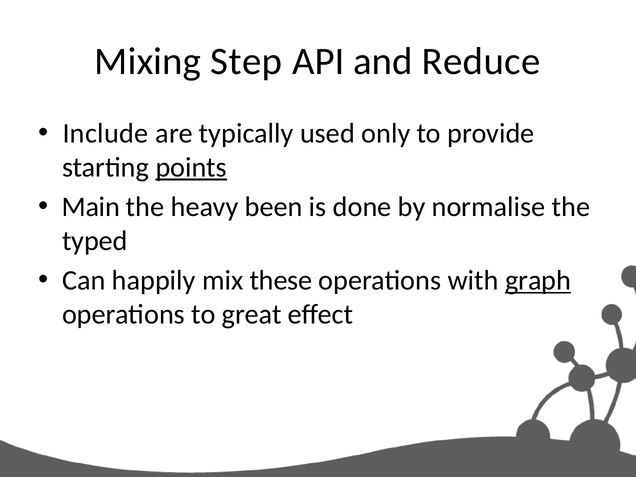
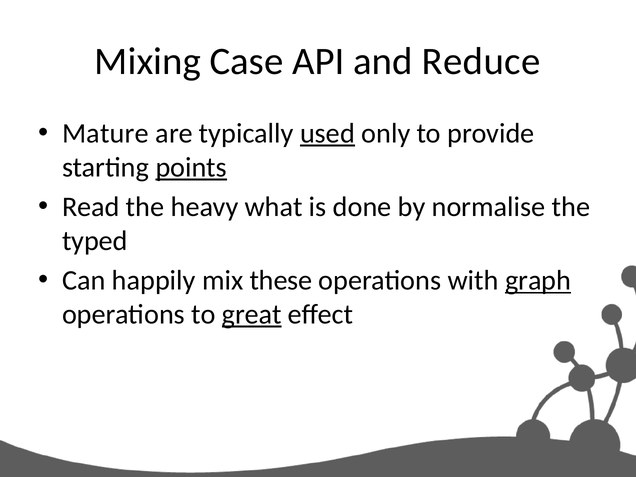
Step: Step -> Case (247, 62)
Include: Include -> Mature (105, 133)
used underline: none -> present (327, 133)
Main: Main -> Read (91, 207)
been: been -> what (274, 207)
great underline: none -> present (252, 314)
